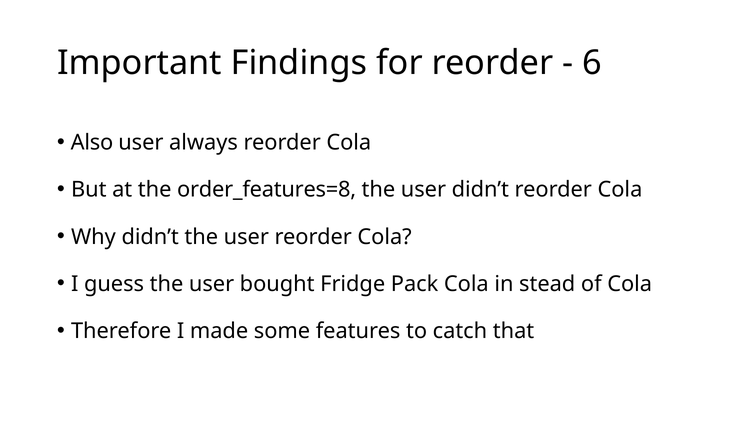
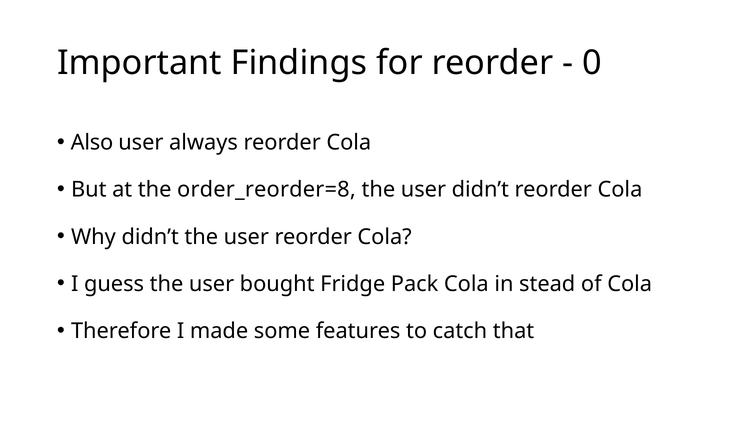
6: 6 -> 0 (592, 63)
order_features=8: order_features=8 -> order_reorder=8 (266, 190)
